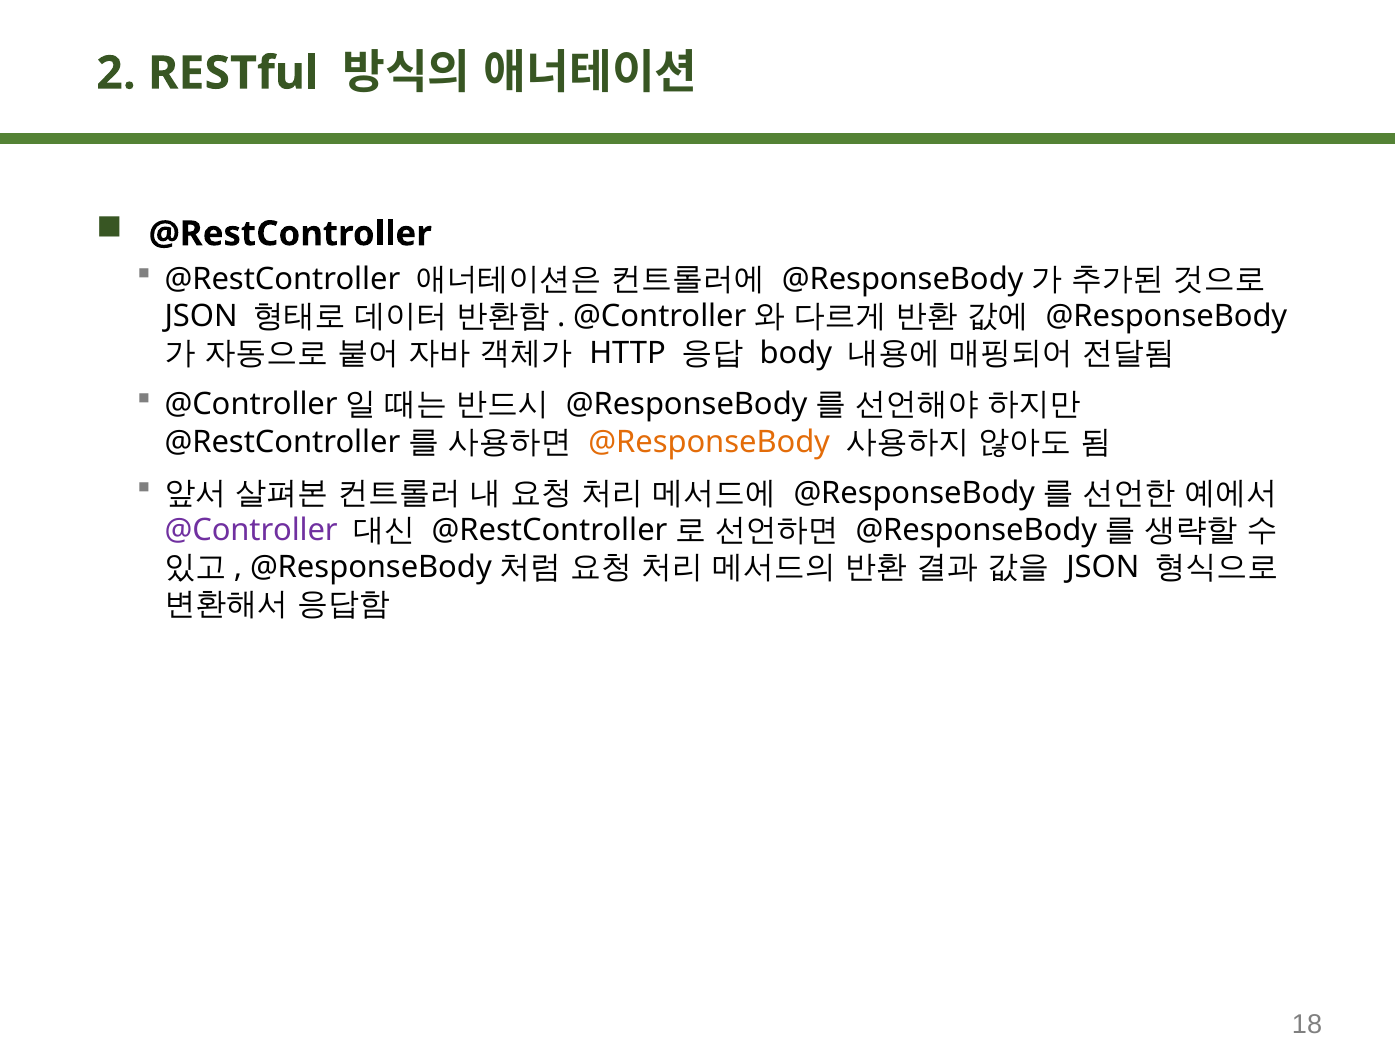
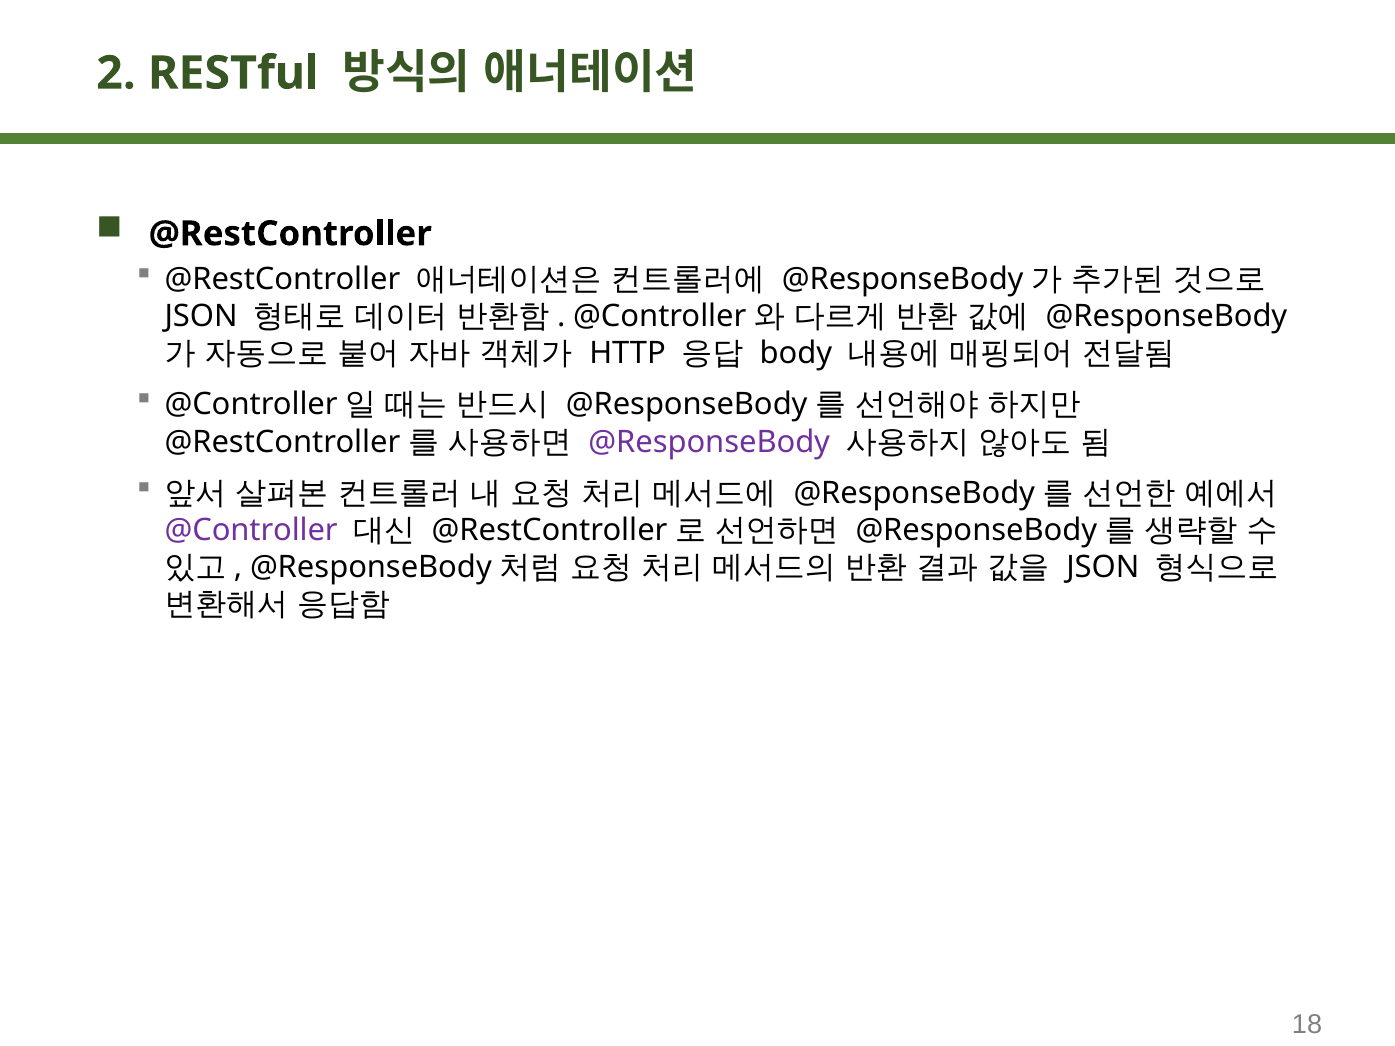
@ResponseBody colour: orange -> purple (709, 442)
